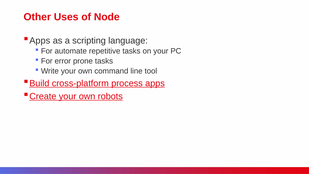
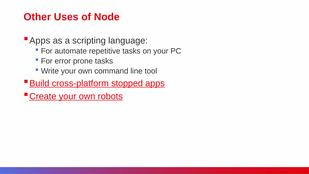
process: process -> stopped (127, 83)
